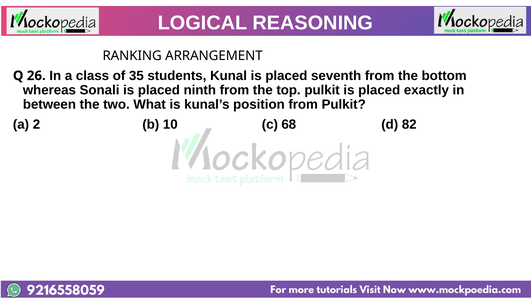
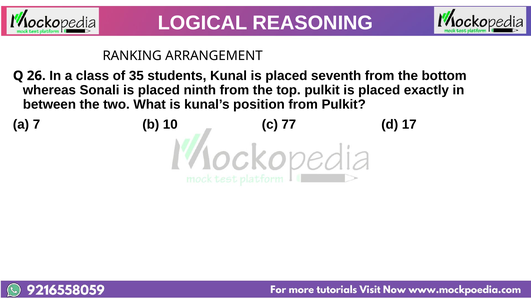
2: 2 -> 7 (36, 124)
68: 68 -> 77 (289, 124)
82: 82 -> 17 (409, 124)
